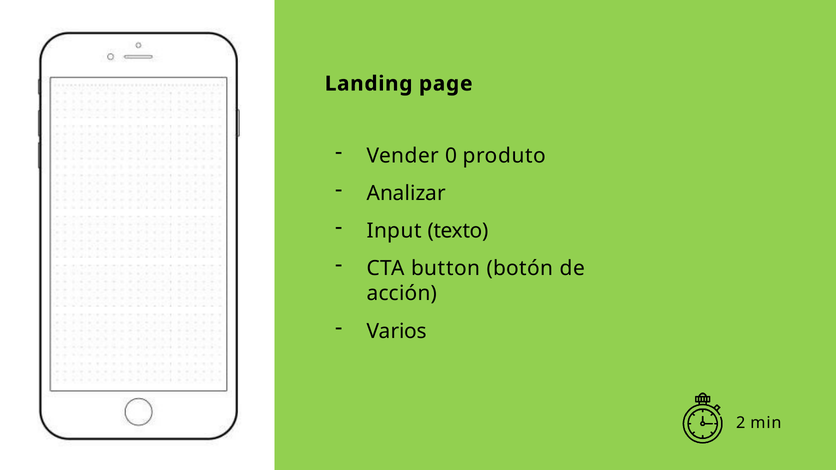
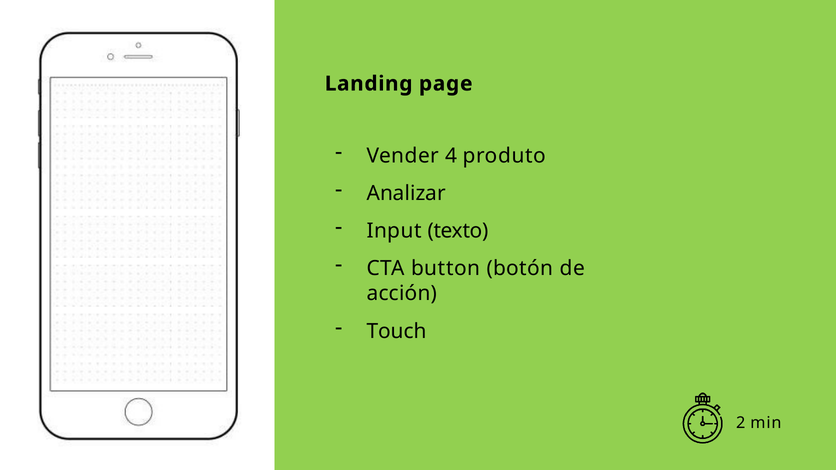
0: 0 -> 4 (451, 156)
Varios: Varios -> Touch (397, 331)
